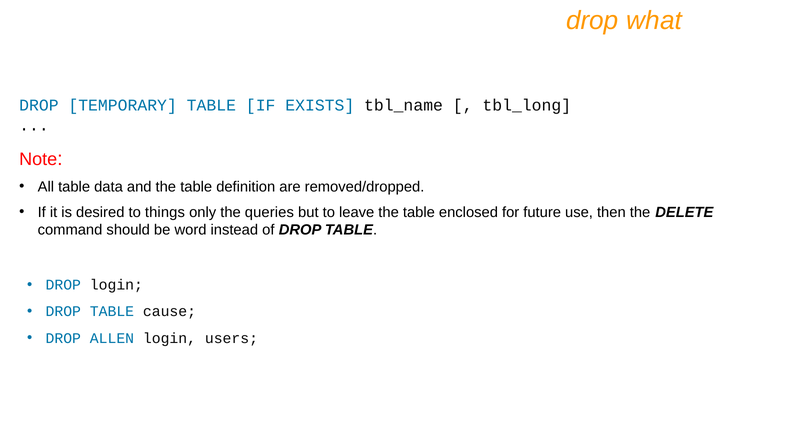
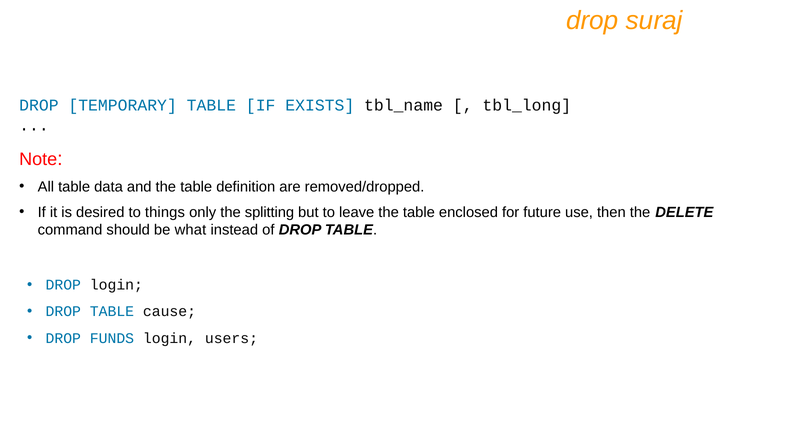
what: what -> suraj (654, 20)
queries: queries -> splitting (269, 212)
word: word -> what (190, 230)
ALLEN: ALLEN -> FUNDS (112, 338)
